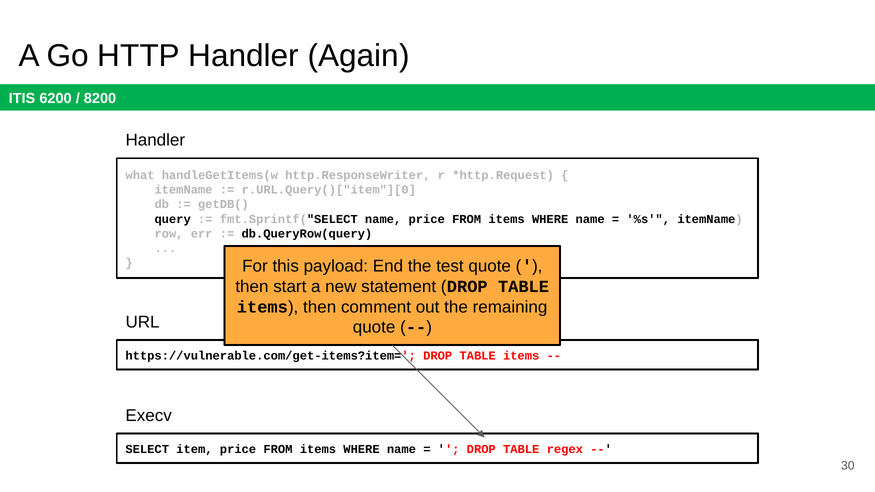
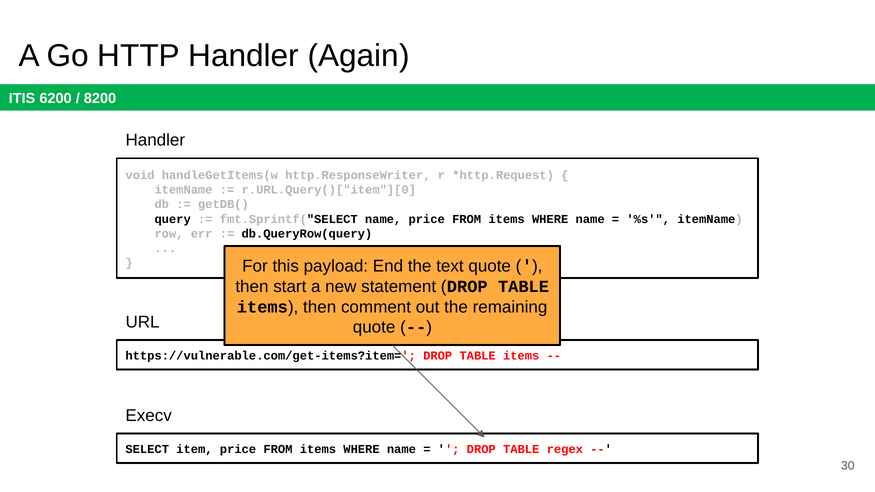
what: what -> void (140, 175)
test: test -> text (450, 266)
